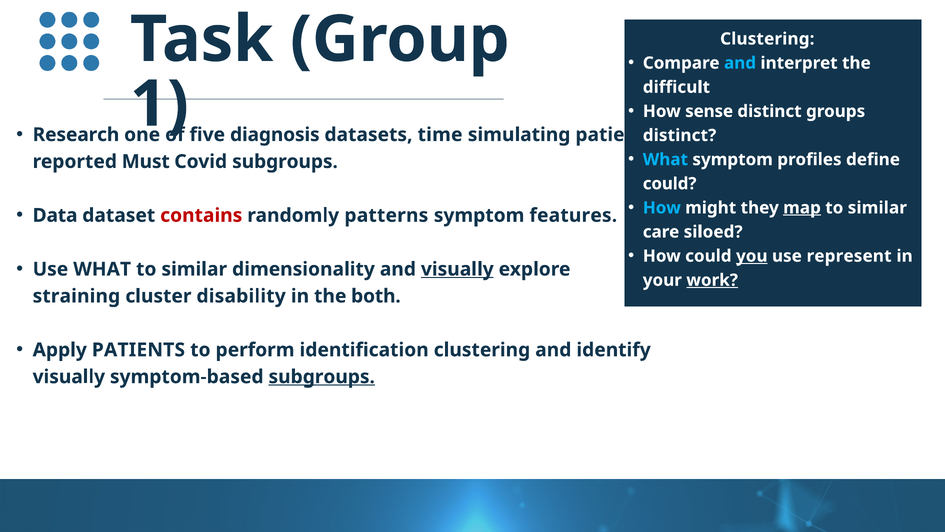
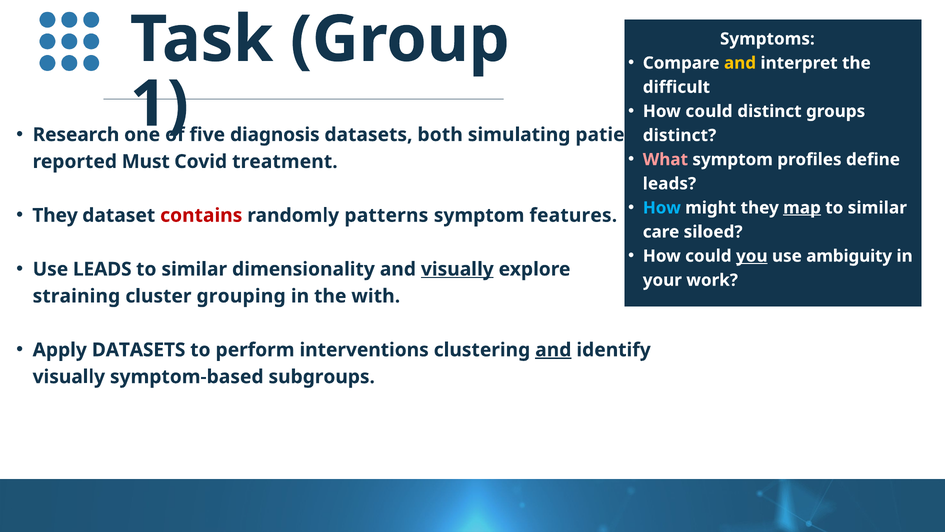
Clustering: Clustering -> Symptoms (767, 39)
and colour: light blue -> yellow (740, 63)
sense: sense -> could (709, 111)
time: time -> both (440, 135)
What colour: light blue -> pink (665, 159)
Covid subgroups: subgroups -> treatment (285, 162)
could: could -> leads (669, 184)
Data: Data -> They (55, 215)
represent: represent -> ambiguity (849, 256)
Use WHAT: WHAT -> LEADS (102, 269)
work underline: present -> none (712, 280)
disability: disability -> grouping (241, 296)
both: both -> with (376, 296)
Apply PATIENTS: PATIENTS -> DATASETS (139, 350)
identification: identification -> interventions (364, 350)
and underline: none -> present (553, 350)
subgroups underline: present -> none (322, 377)
